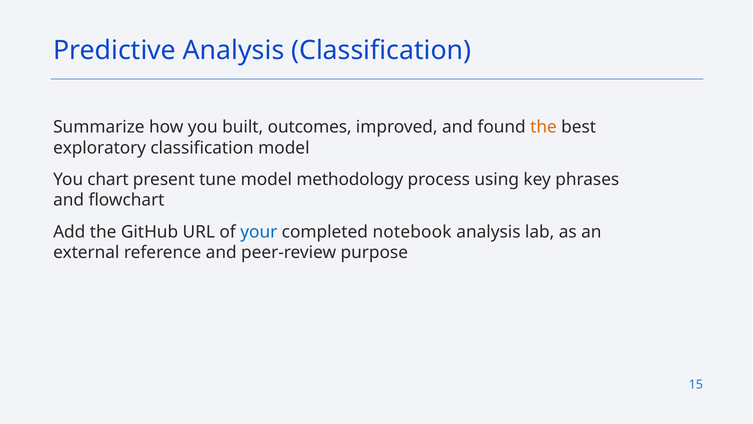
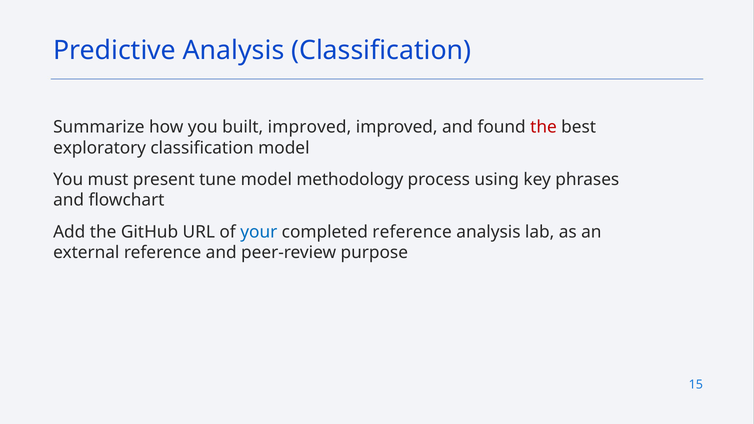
built outcomes: outcomes -> improved (310, 127)
the colour: orange -> red (543, 127)
chart: chart -> must (108, 180)
completed notebook: notebook -> reference (412, 232)
